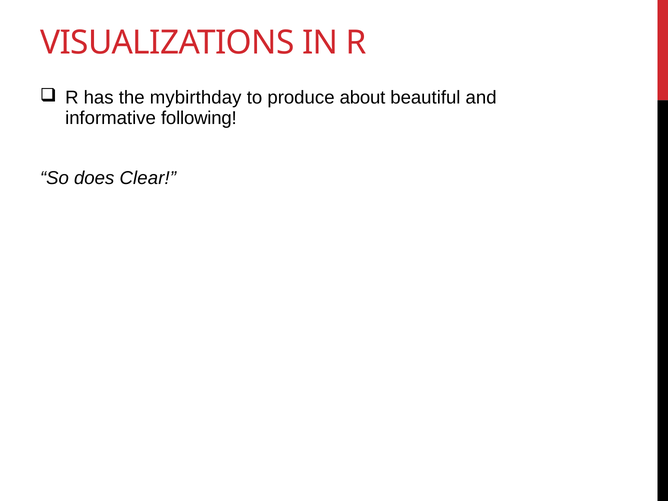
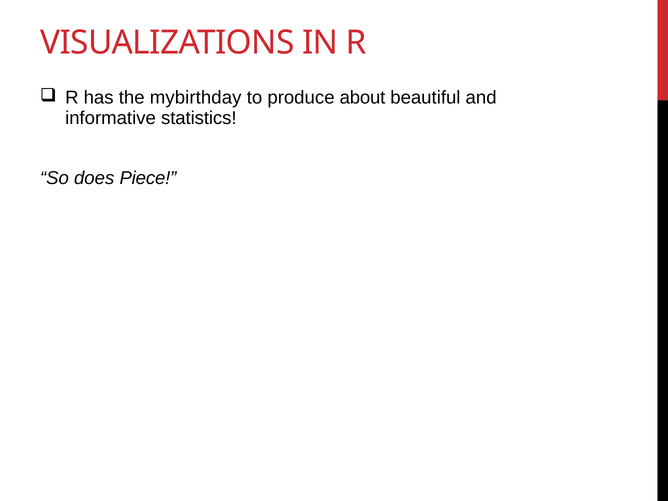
following: following -> statistics (199, 118)
Clear: Clear -> Piece (148, 178)
